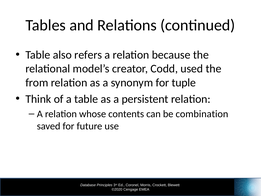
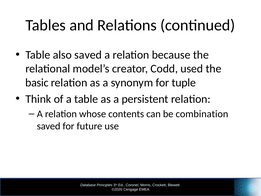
also refers: refers -> saved (88, 55)
from: from -> basic (37, 83)
